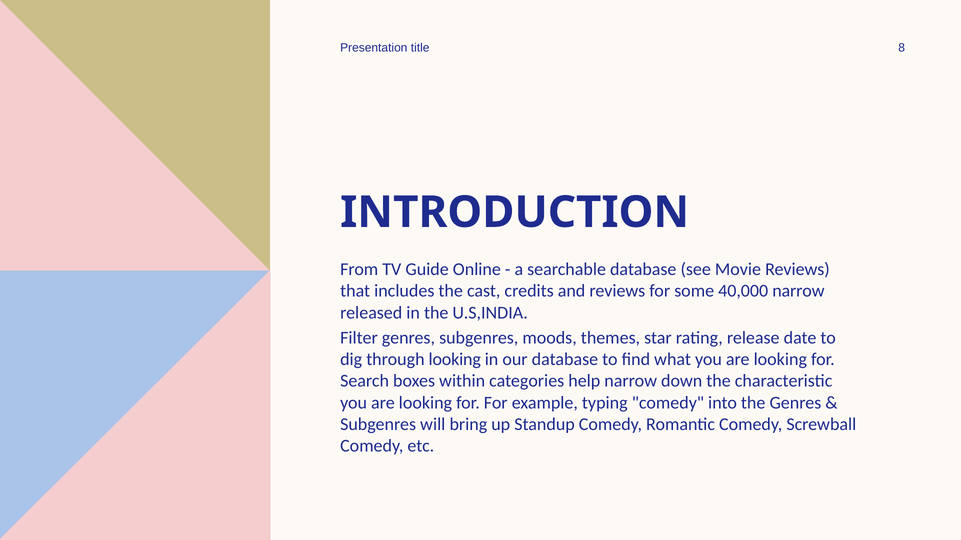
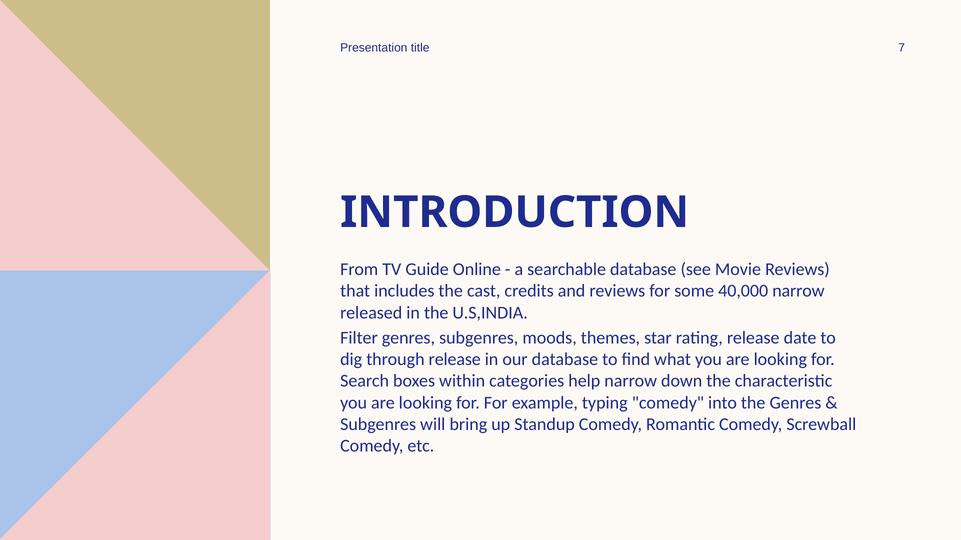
8: 8 -> 7 (902, 48)
through looking: looking -> release (455, 360)
